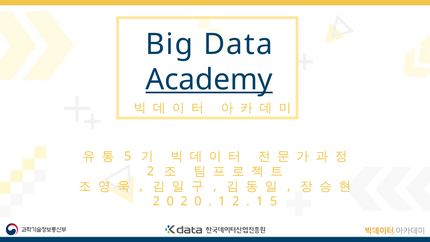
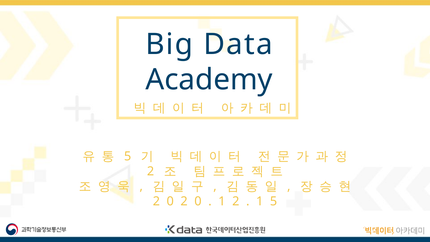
Academy underline: present -> none (209, 80)
